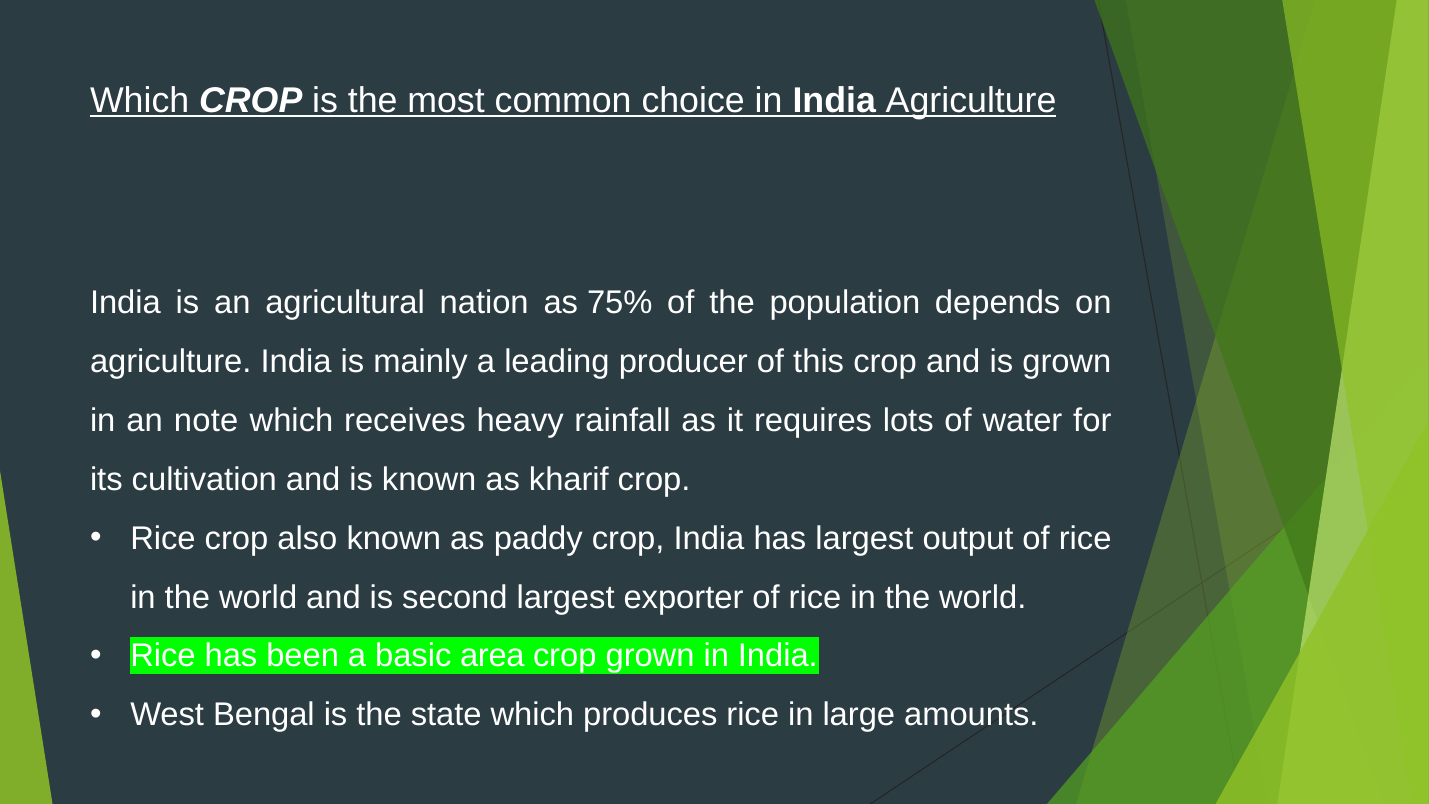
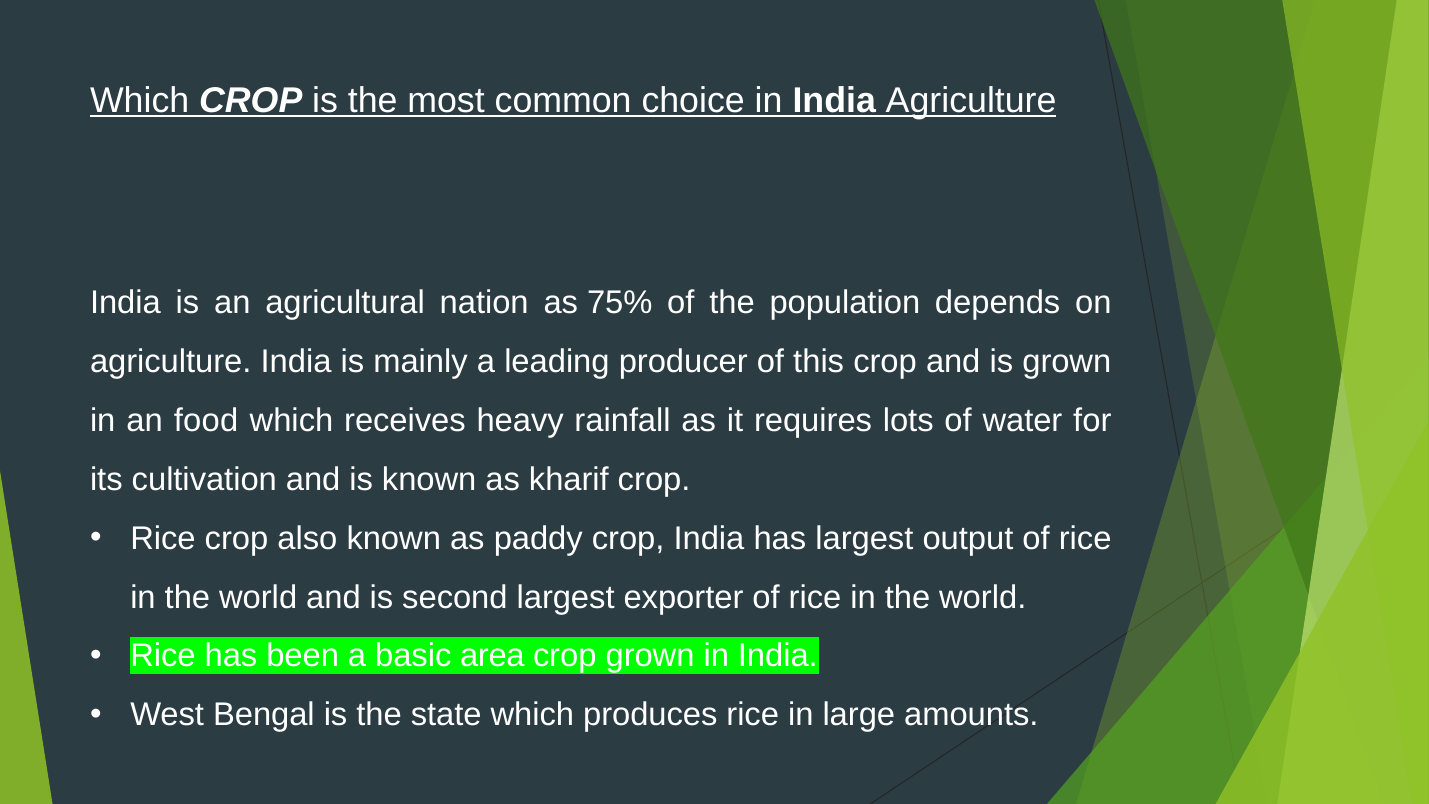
note: note -> food (206, 420)
